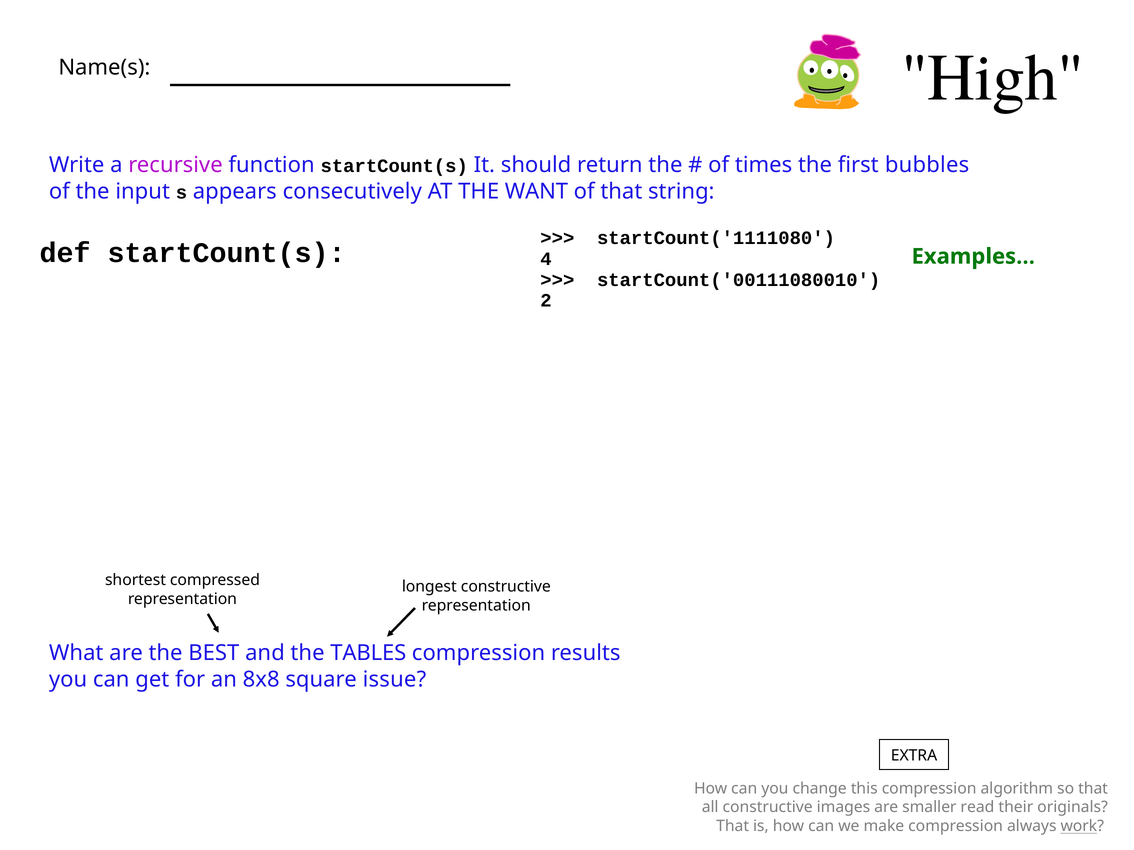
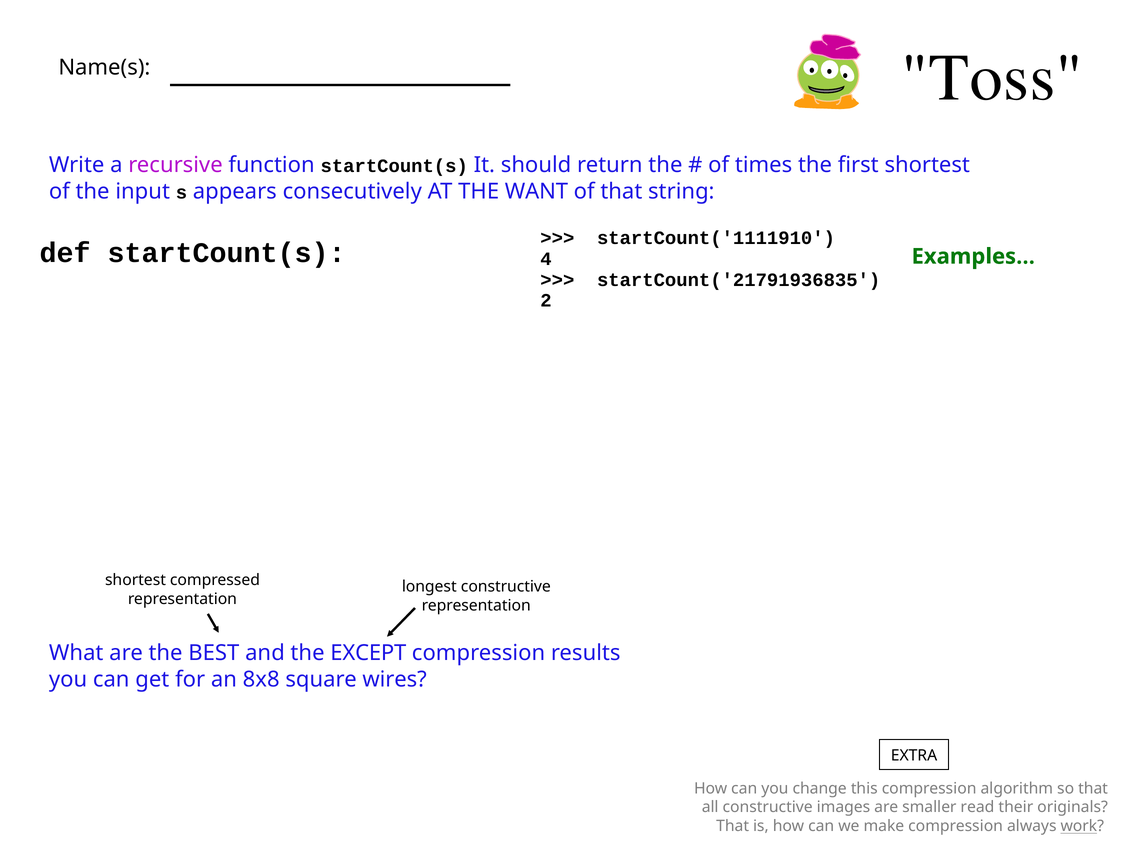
High: High -> Toss (992, 78)
first bubbles: bubbles -> shortest (927, 165)
startCount('1111080: startCount('1111080 -> startCount('1111910 (716, 238)
startCount('00111080010: startCount('00111080010 -> startCount('21791936835 (739, 280)
TABLES: TABLES -> EXCEPT (368, 653)
issue: issue -> wires (395, 680)
